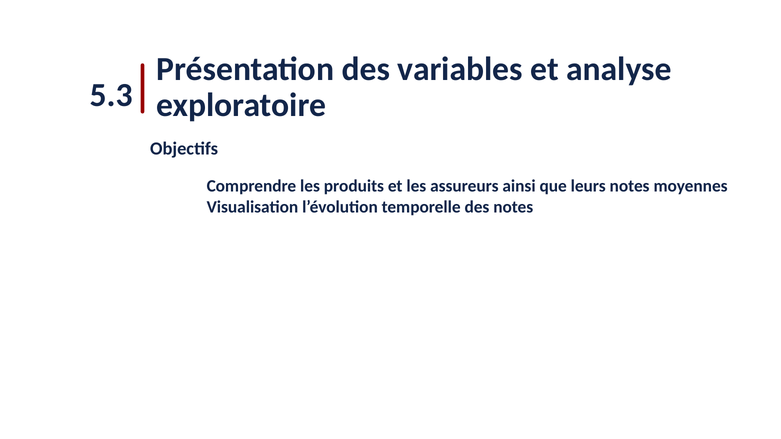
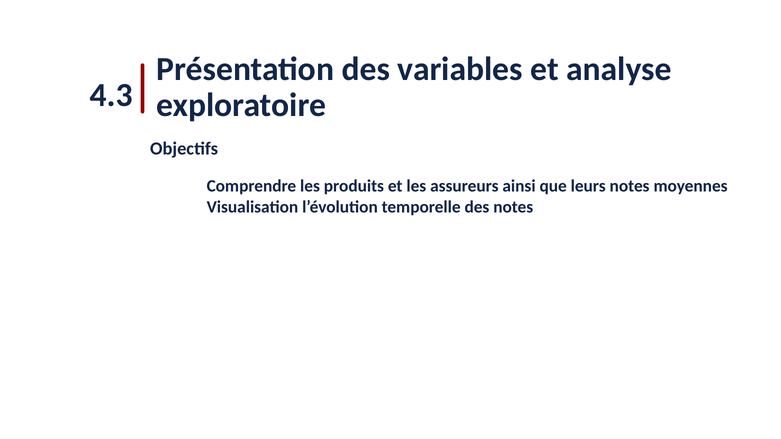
5.3: 5.3 -> 4.3 (111, 95)
